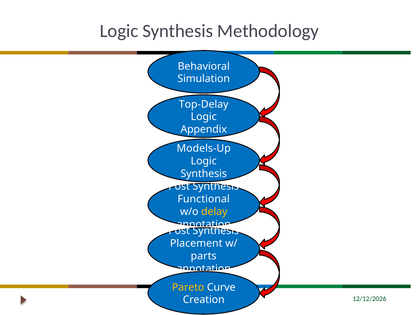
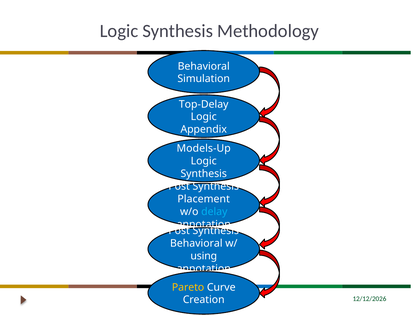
Functional: Functional -> Placement (204, 199)
delay colour: yellow -> light blue (214, 211)
Placement: Placement -> Behavioral (196, 243)
parts: parts -> using (204, 255)
